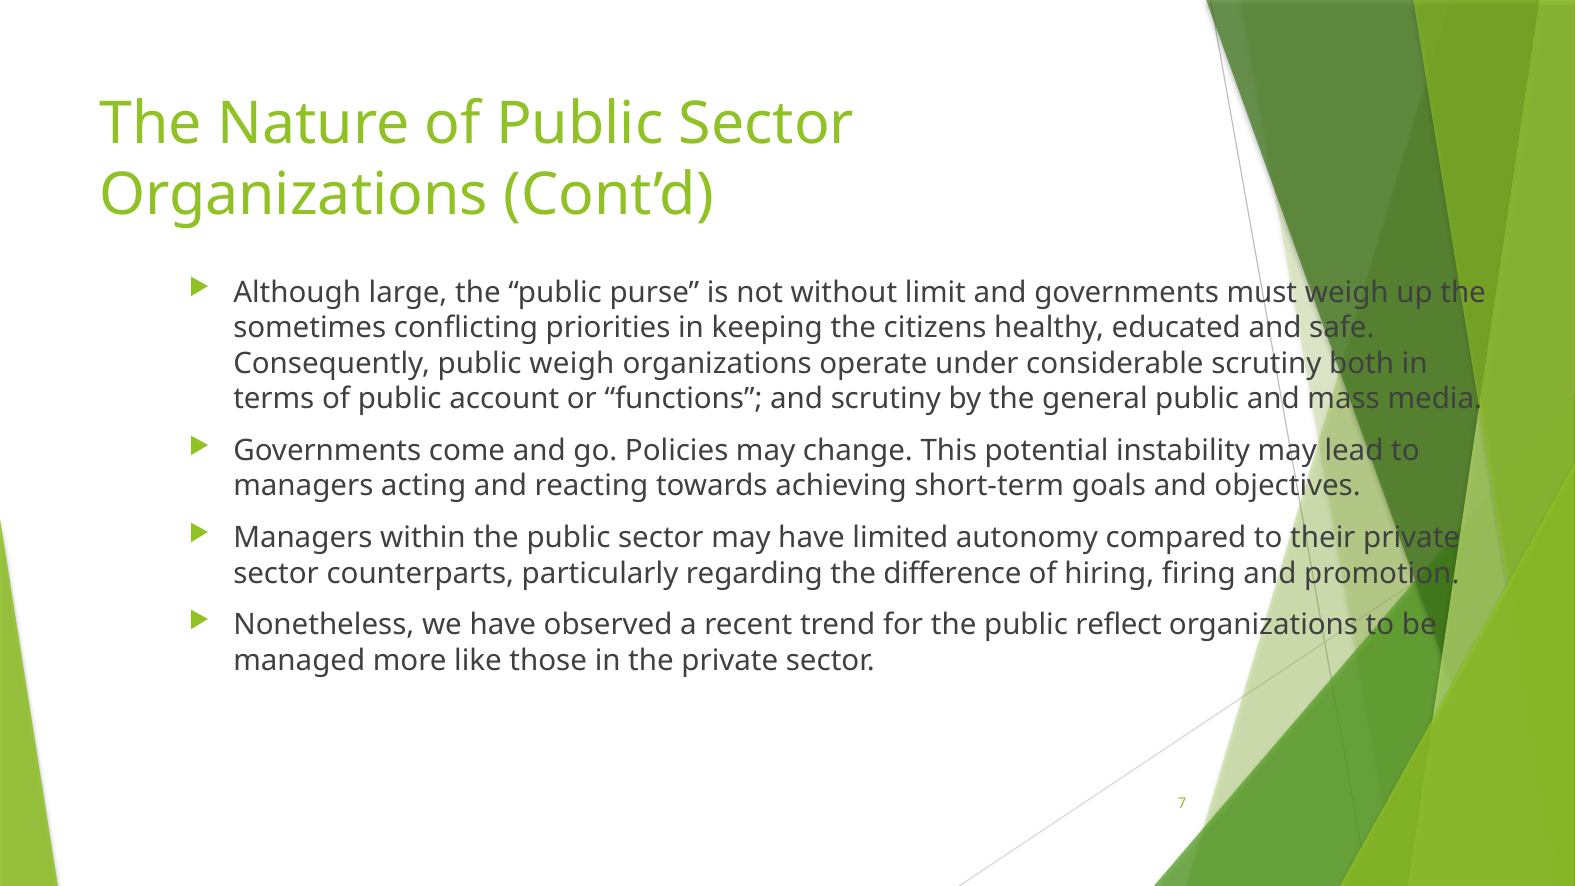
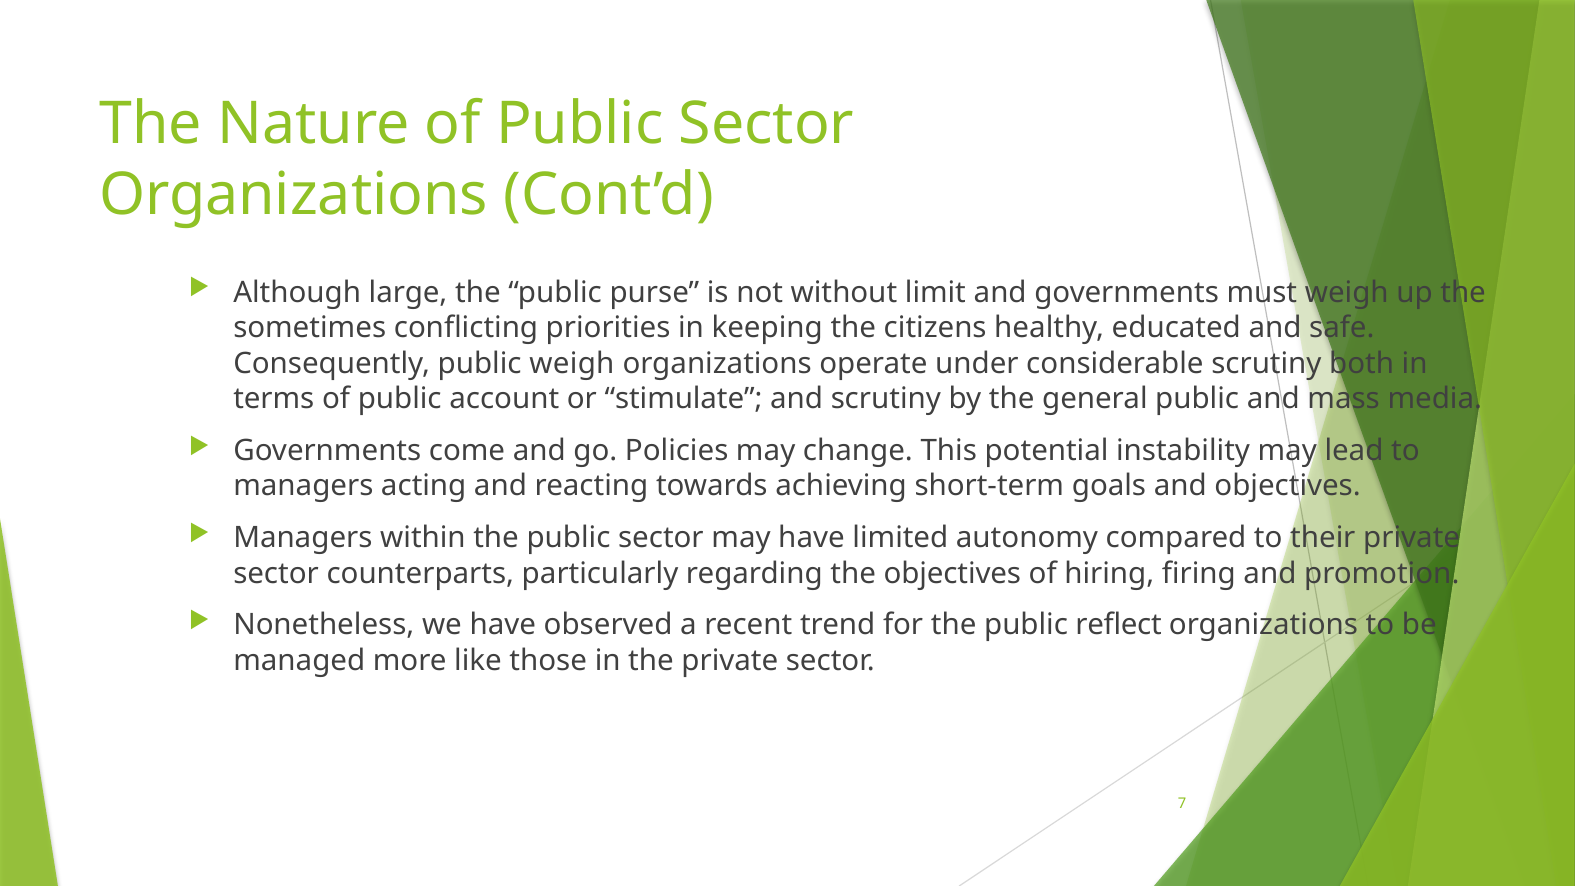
functions: functions -> stimulate (684, 399)
the difference: difference -> objectives (952, 573)
